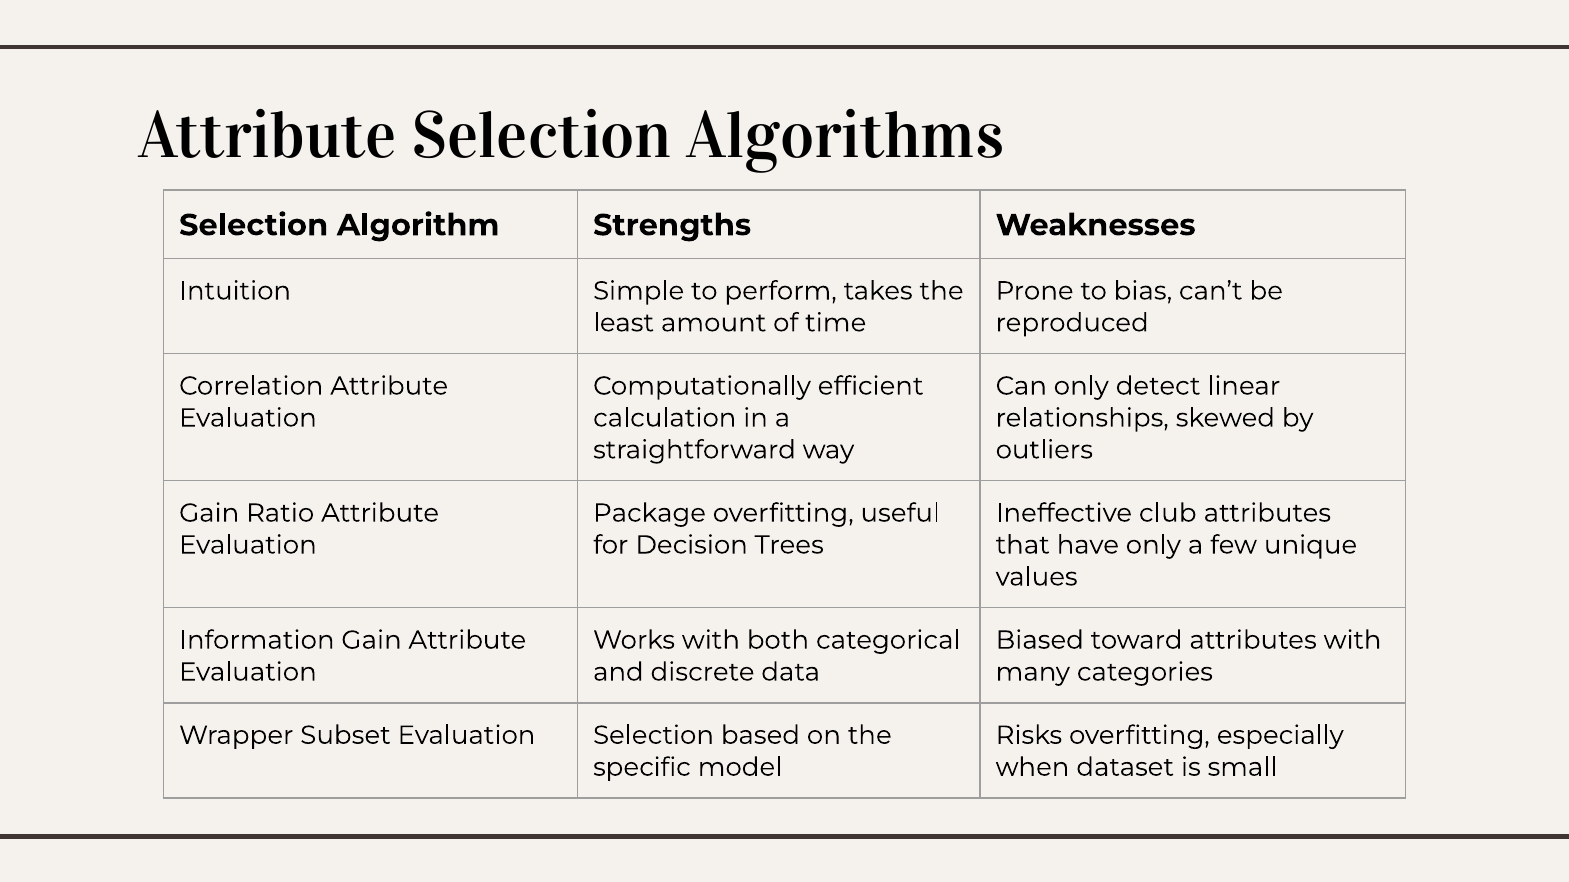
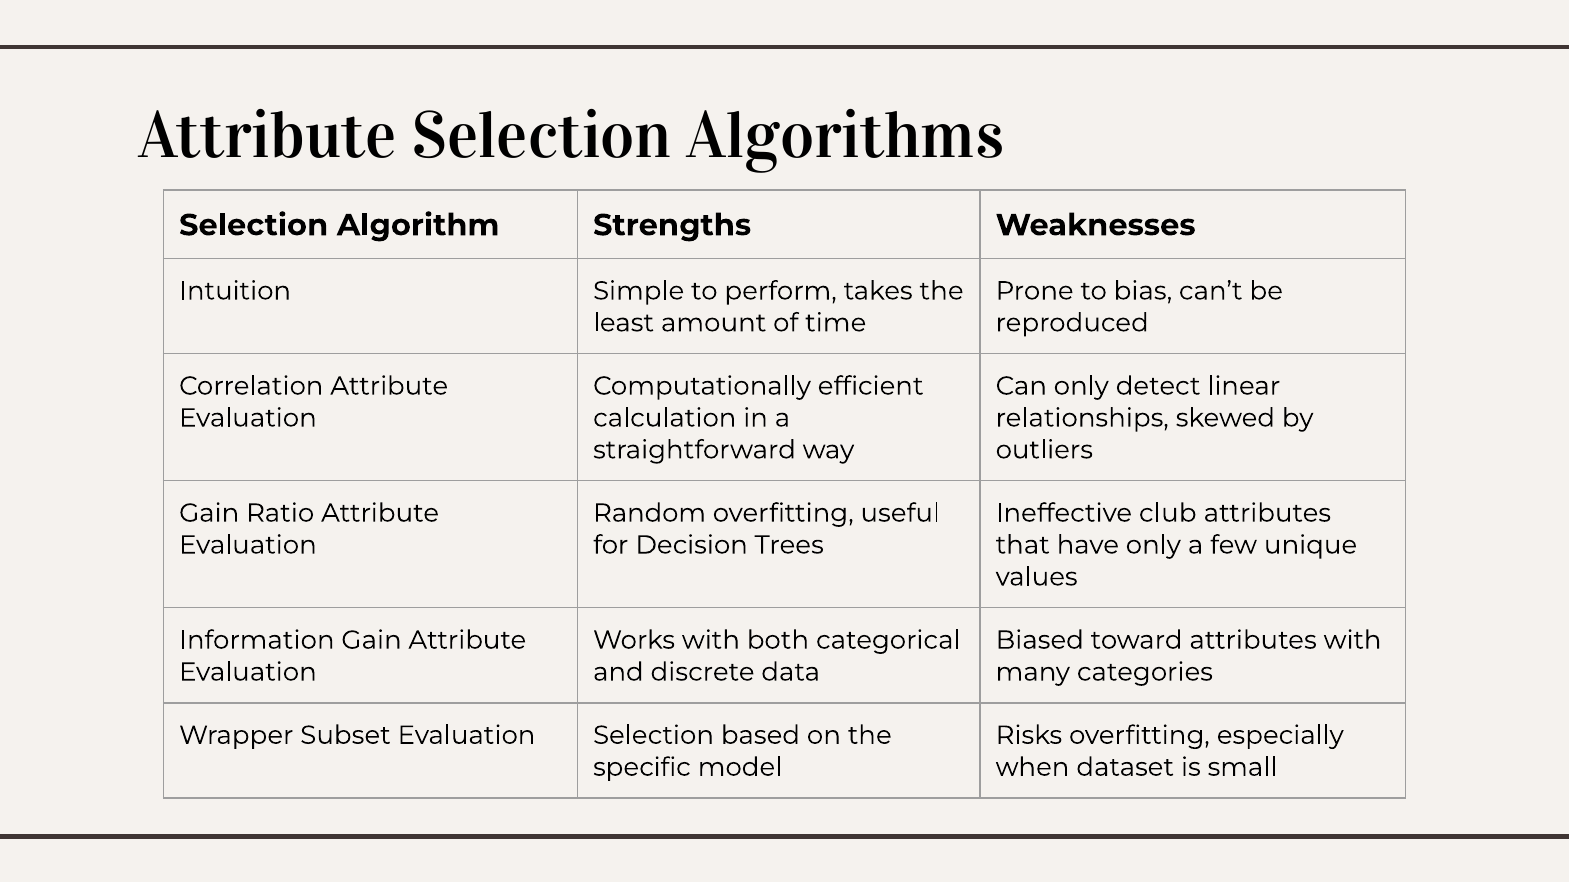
Package: Package -> Random (650, 513)
